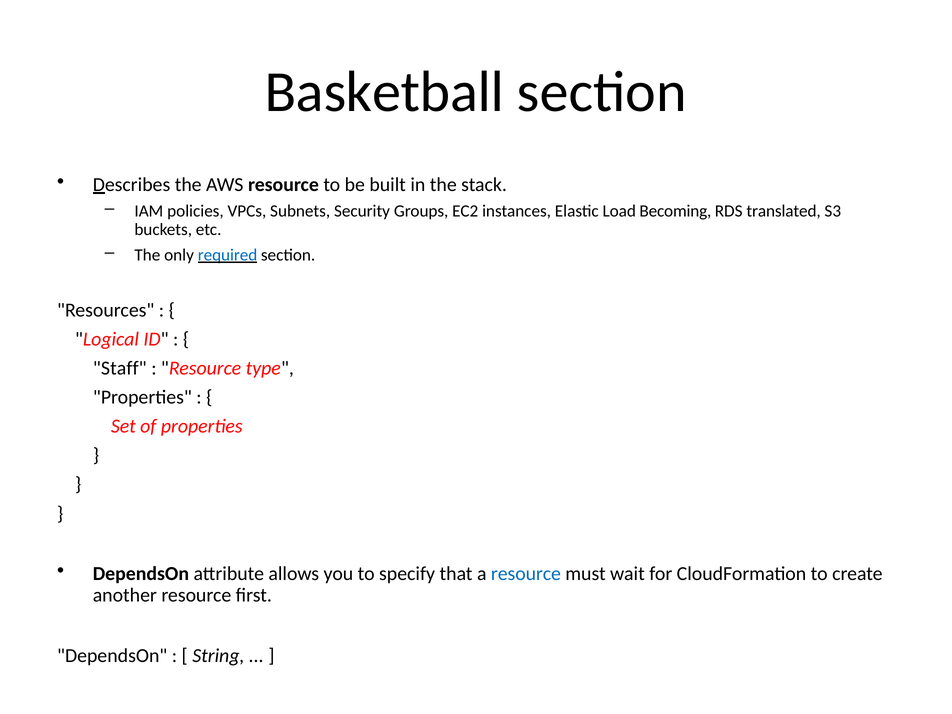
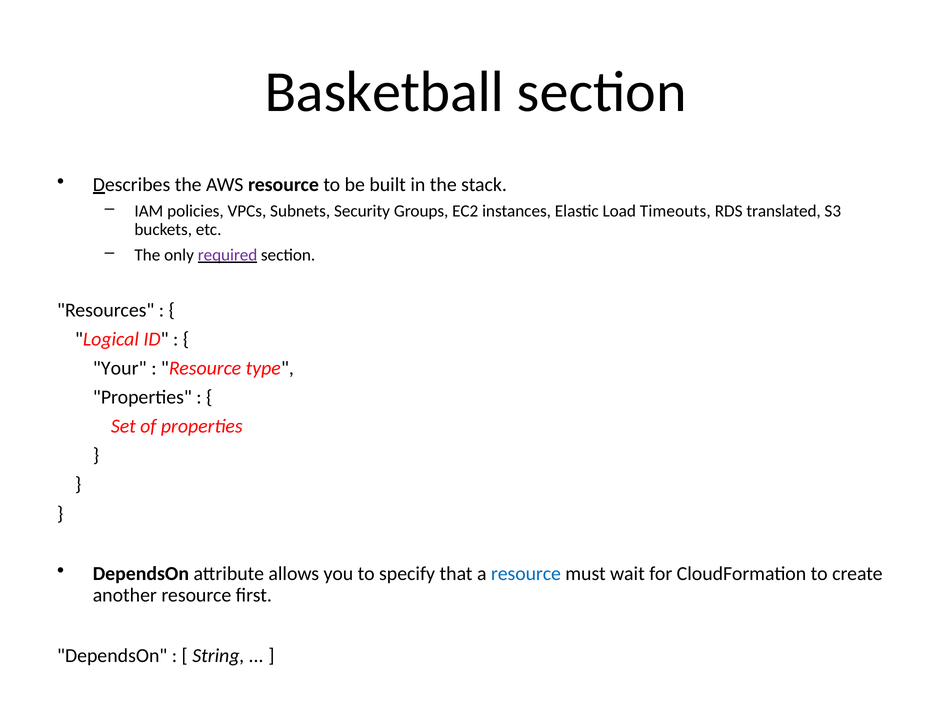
Becoming: Becoming -> Timeouts (675, 211)
required colour: blue -> purple (228, 255)
Staff: Staff -> Your (120, 368)
